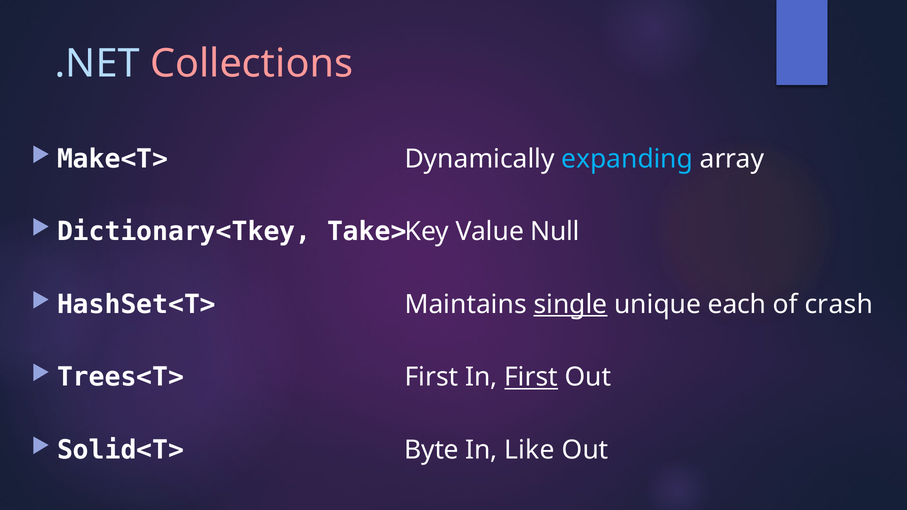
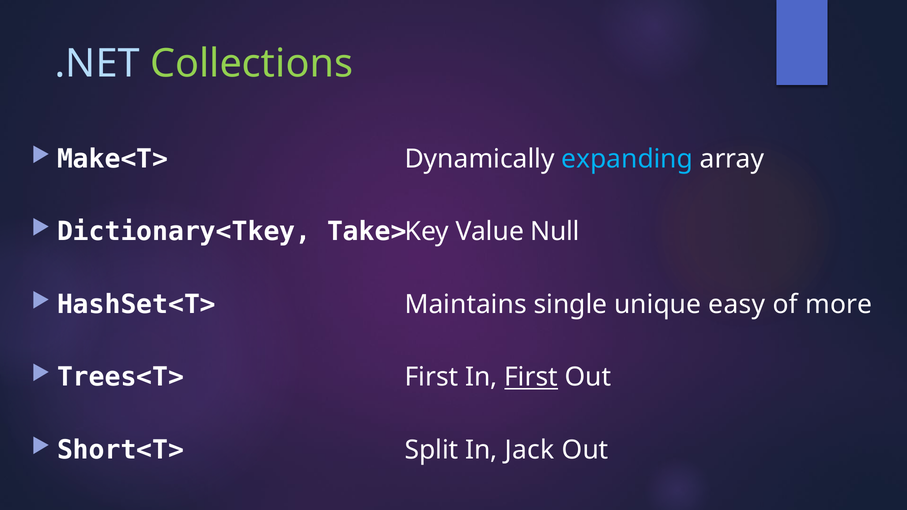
Collections colour: pink -> light green (252, 64)
single underline: present -> none (570, 305)
each: each -> easy (737, 305)
crash: crash -> more (839, 305)
Solid<T>: Solid<T> -> Short<T> (121, 450)
Byte: Byte -> Split (432, 450)
Like: Like -> Jack (530, 450)
